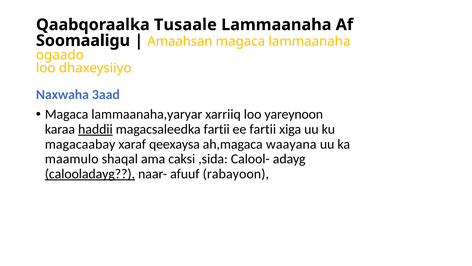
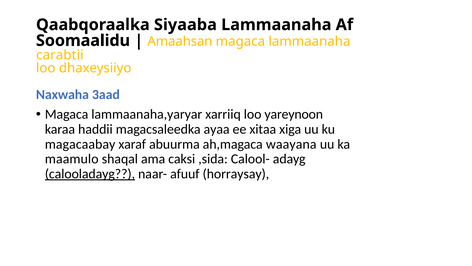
Tusaale: Tusaale -> Siyaaba (185, 25)
Soomaaligu: Soomaaligu -> Soomaalidu (83, 40)
ogaado: ogaado -> carabtii (60, 55)
haddii underline: present -> none (95, 129)
magacsaleedka fartii: fartii -> ayaa (217, 129)
ee fartii: fartii -> xitaa (263, 129)
qeexaysa: qeexaysa -> abuurma (174, 144)
rabayoon: rabayoon -> horraysay (236, 174)
